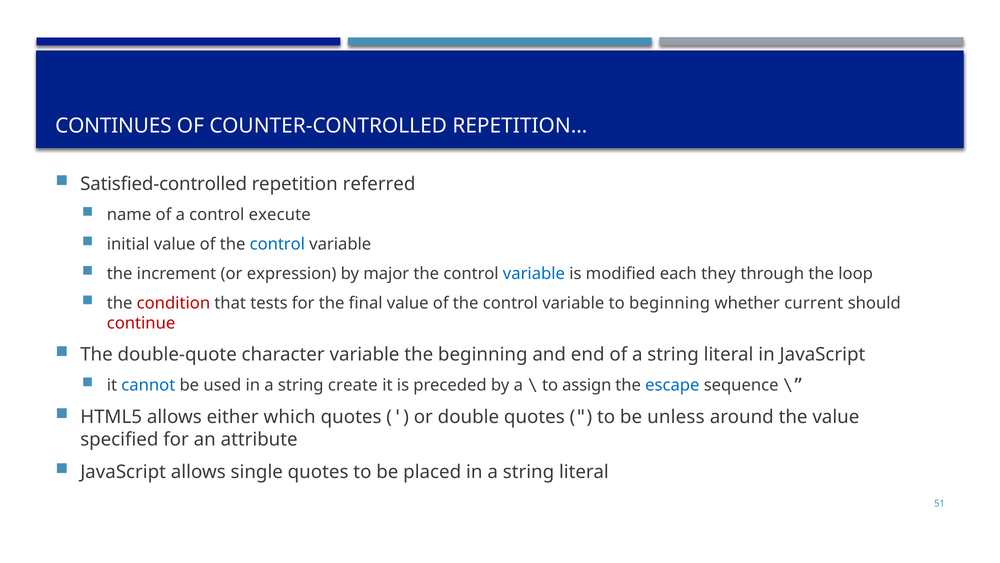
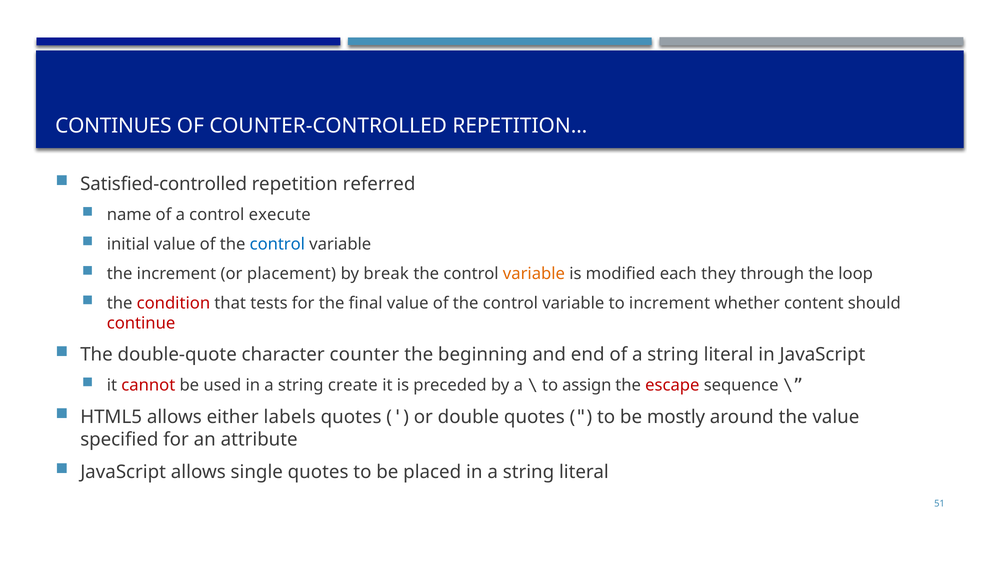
expression: expression -> placement (292, 273)
major: major -> break (386, 273)
variable colour: blue -> orange (534, 273)
to beginning: beginning -> increment (670, 303)
current: current -> content (814, 303)
character variable: variable -> counter (364, 354)
cannot colour: blue -> red (148, 385)
escape colour: blue -> red (672, 385)
which: which -> labels (290, 416)
unless: unless -> mostly (676, 416)
